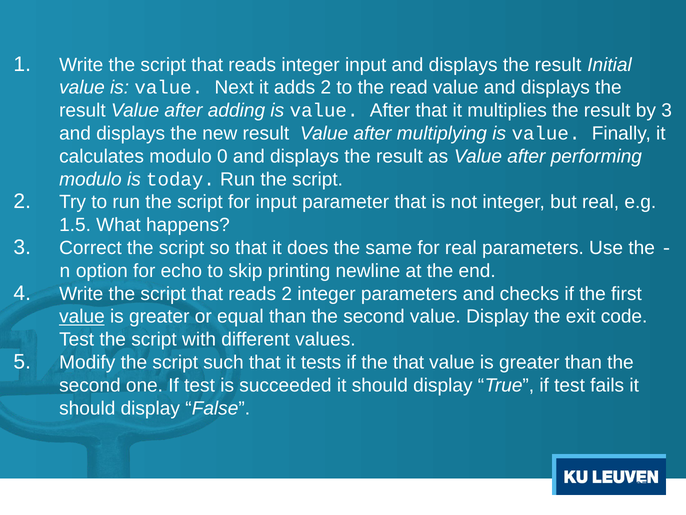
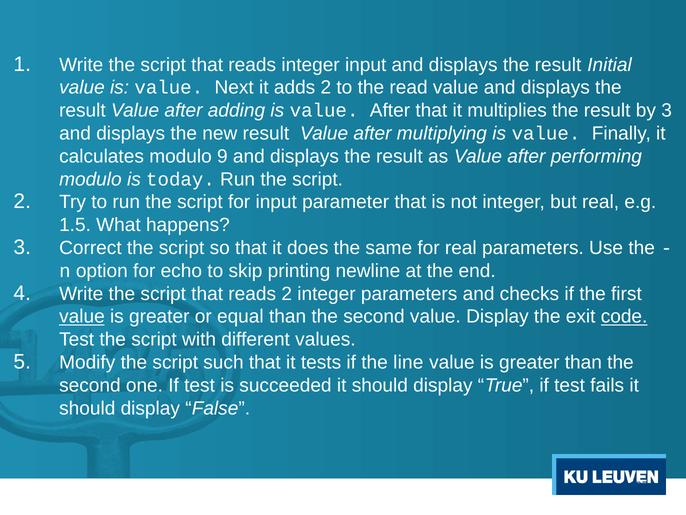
0: 0 -> 9 (222, 156)
code underline: none -> present (624, 316)
the that: that -> line (408, 362)
